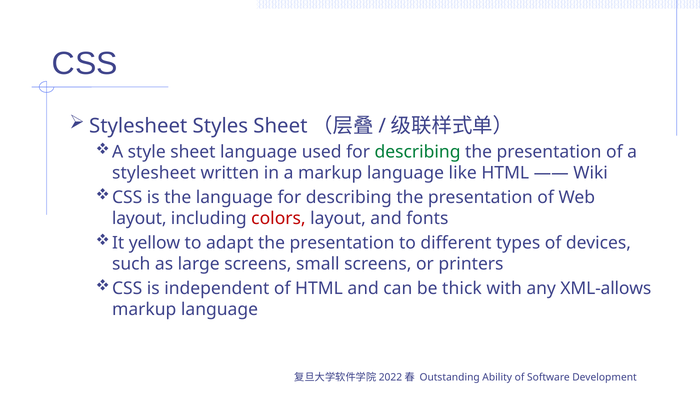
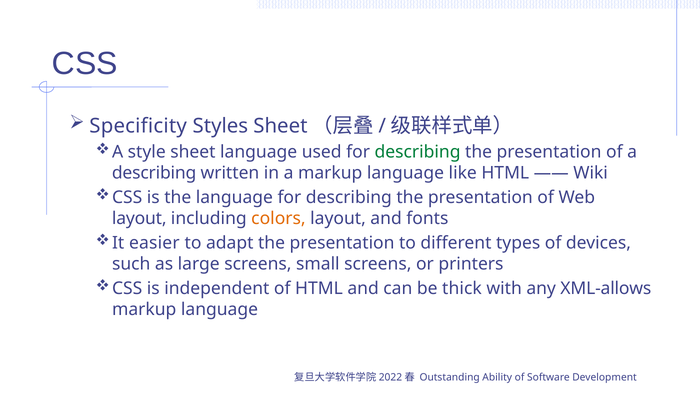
Stylesheet: Stylesheet -> Specificity (138, 126)
stylesheet: stylesheet -> describing (154, 173)
colors colour: red -> orange (278, 218)
yellow: yellow -> easier (154, 243)
